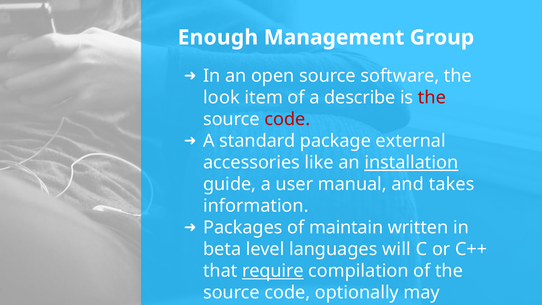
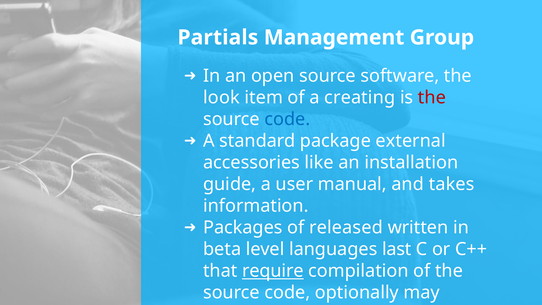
Enough: Enough -> Partials (218, 37)
describe: describe -> creating (360, 97)
code colour: red -> blue (287, 119)
installation underline: present -> none (411, 163)
maintain: maintain -> released (346, 228)
will: will -> last (397, 249)
